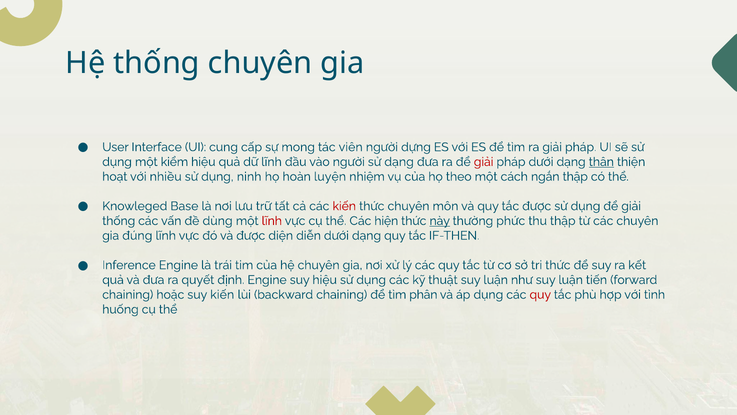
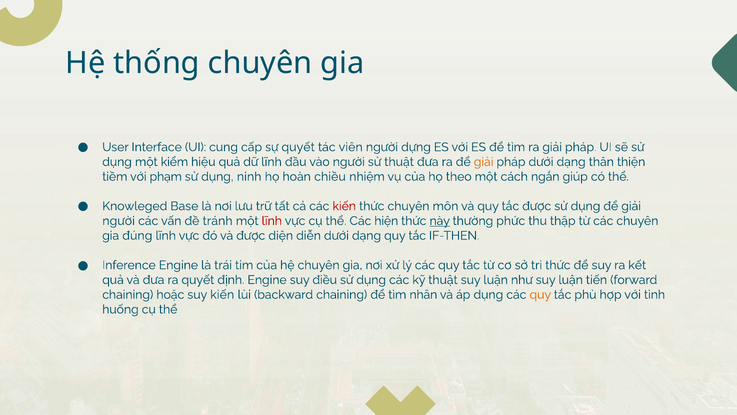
sự mong: mong -> quyết (298, 147)
sử dạng: dạng -> thuật (399, 162)
giải colour: red -> orange (484, 162)
thân underline: present -> none (601, 162)
hoạt: hoạt -> tiềm (115, 176)
nhiều: nhiều -> phạm (166, 176)
luyện: luyện -> chiều (330, 176)
ngắn thập: thập -> giúp (575, 176)
thống: thống -> người (119, 221)
dùng: dùng -> tránh (218, 221)
suy hiệu: hiệu -> điều (325, 280)
phân: phân -> nhân (423, 294)
quy colour: red -> orange (540, 294)
